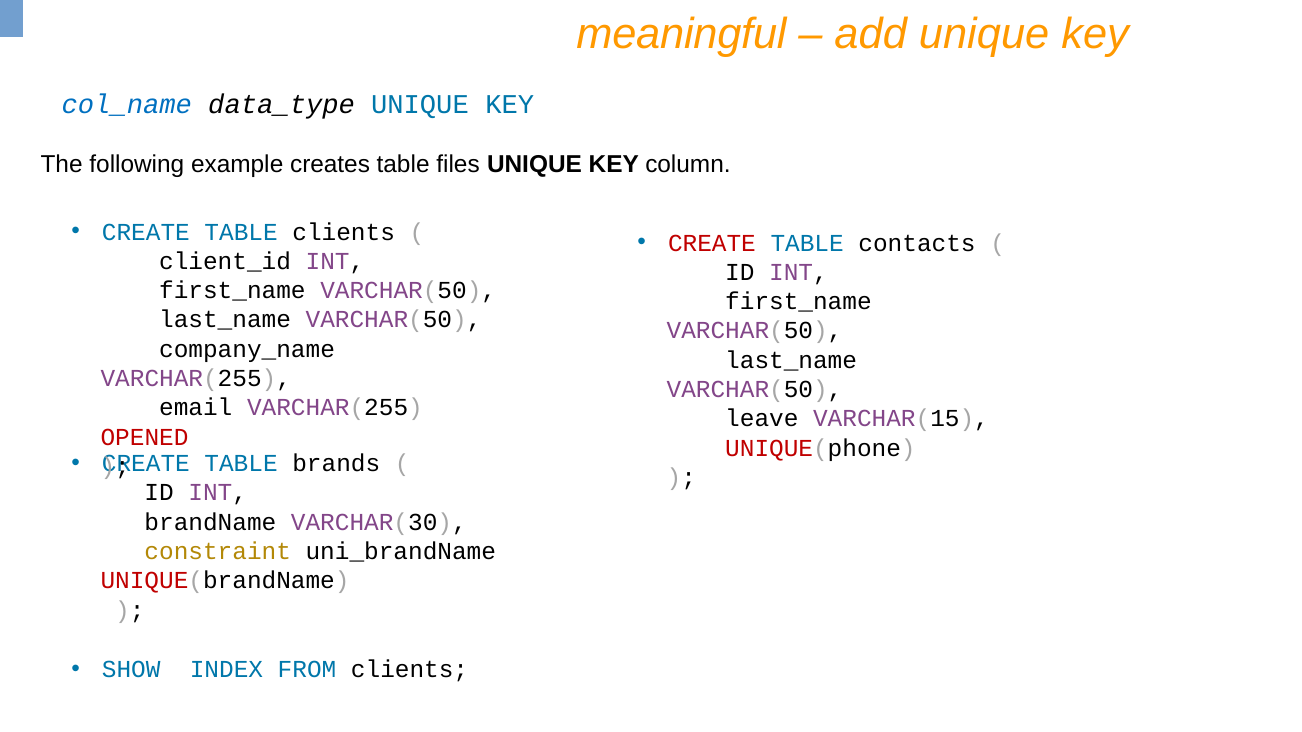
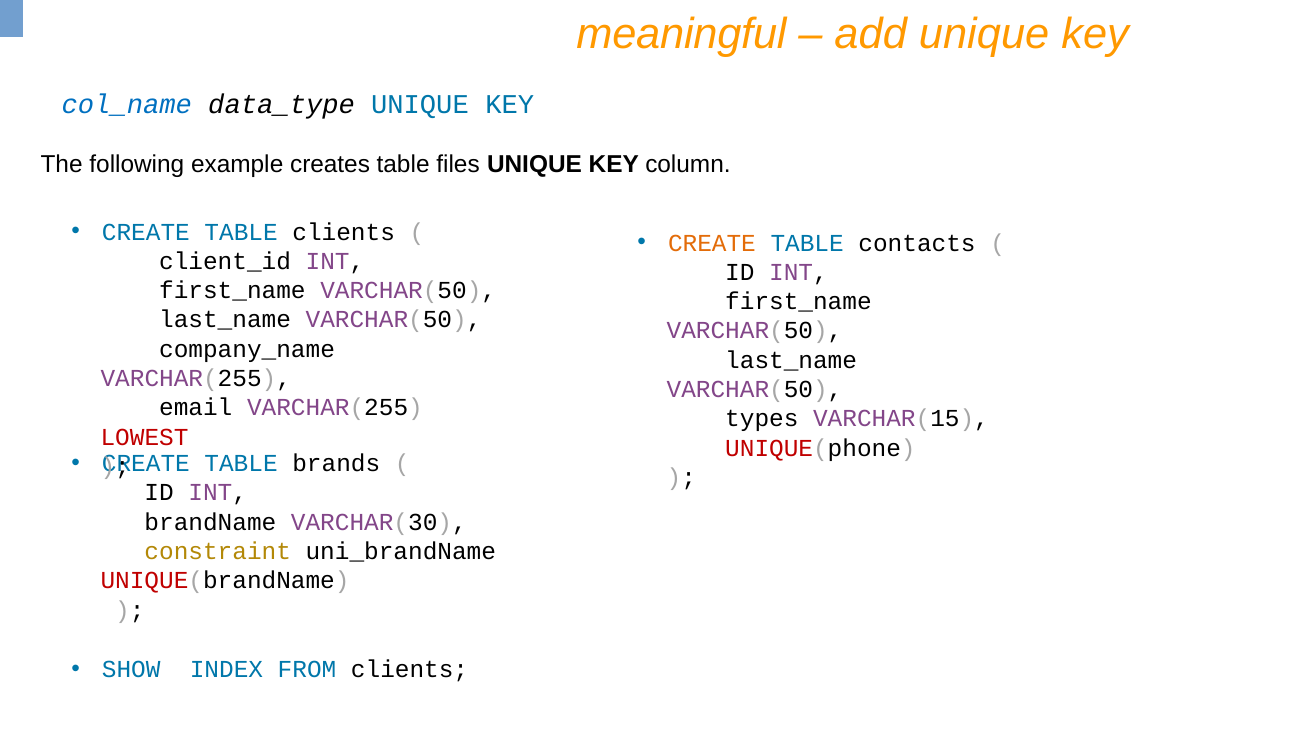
CREATE colour: red -> orange (712, 243)
leave: leave -> types (762, 419)
OPENED: OPENED -> LOWEST (145, 437)
